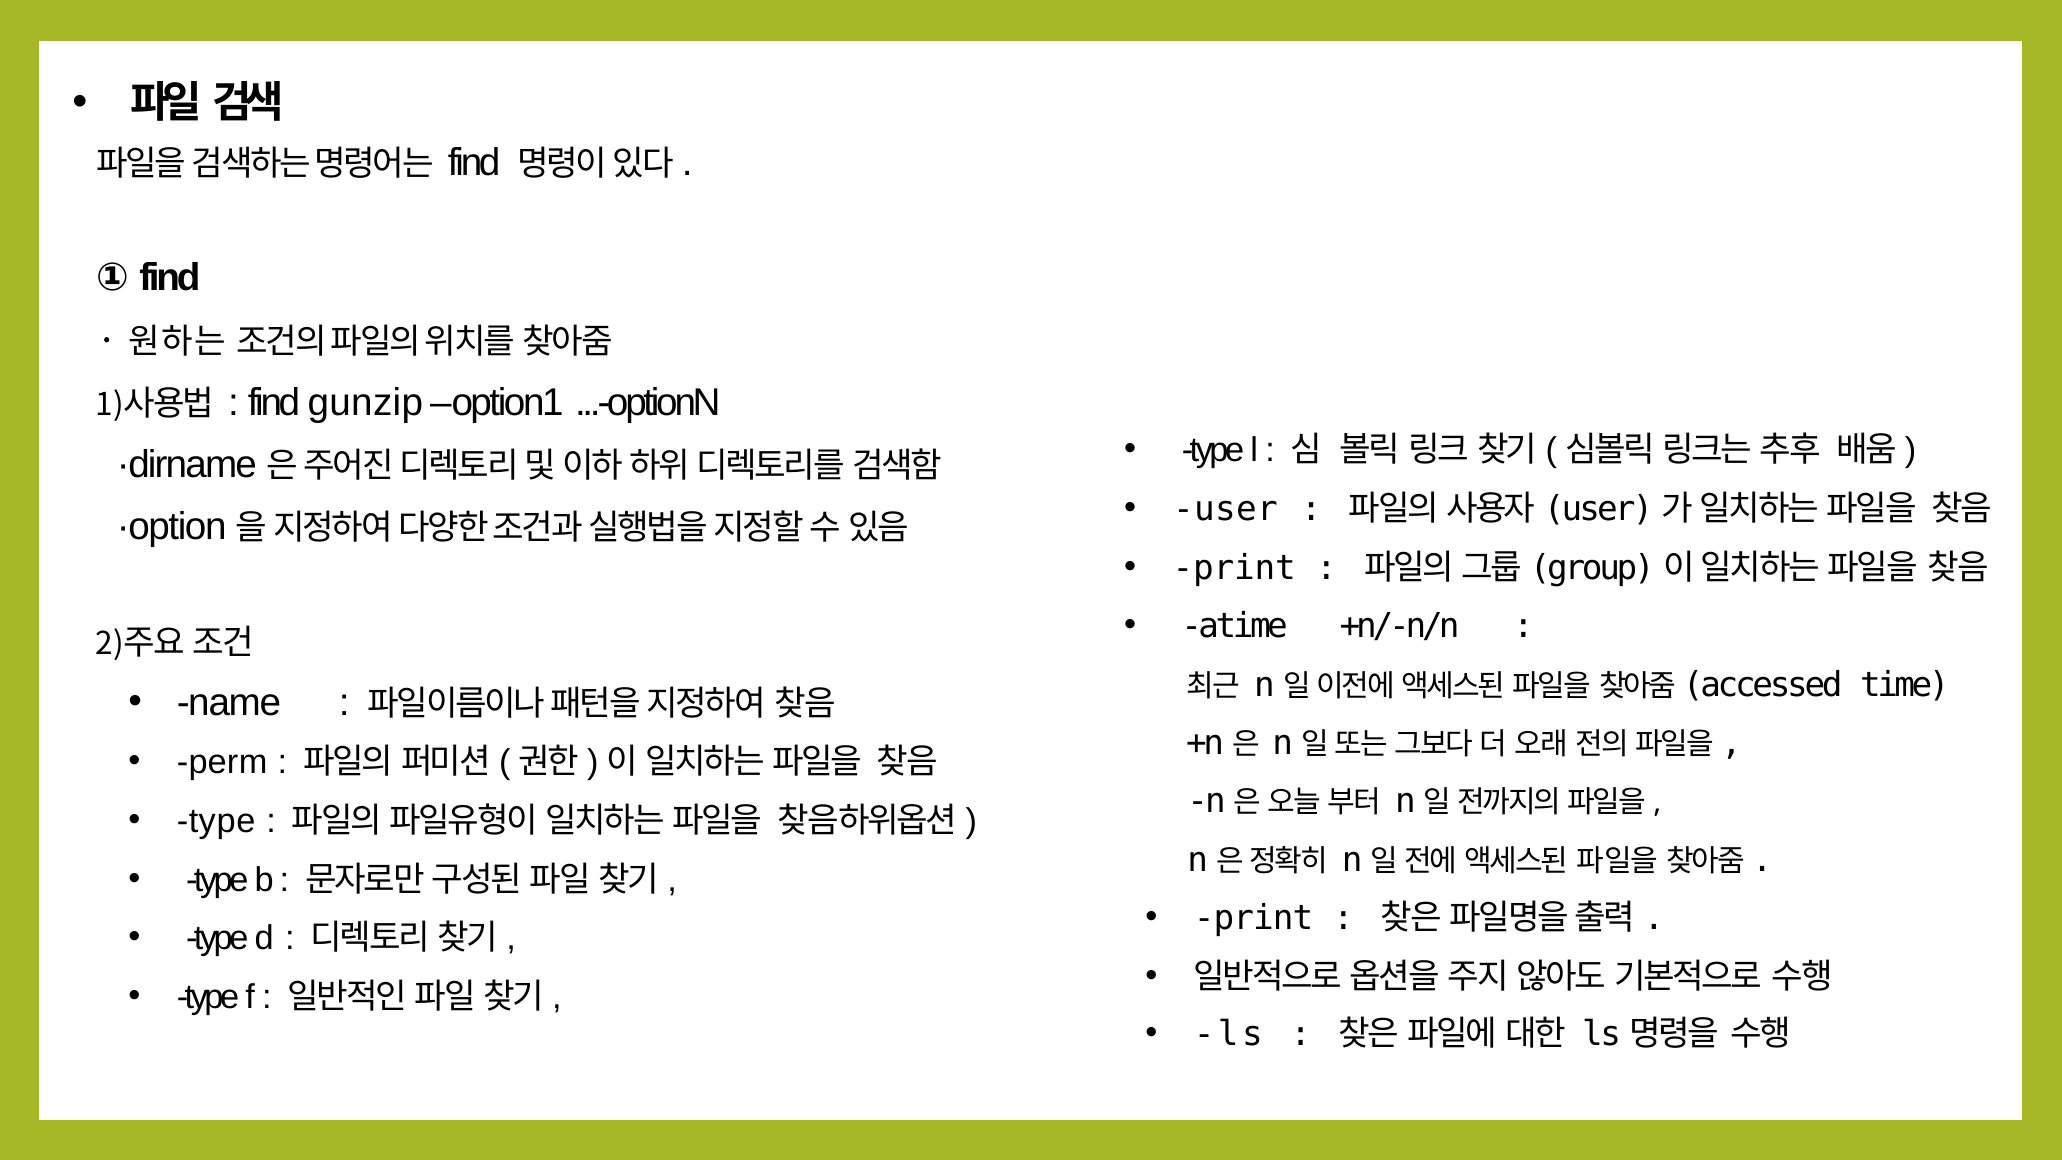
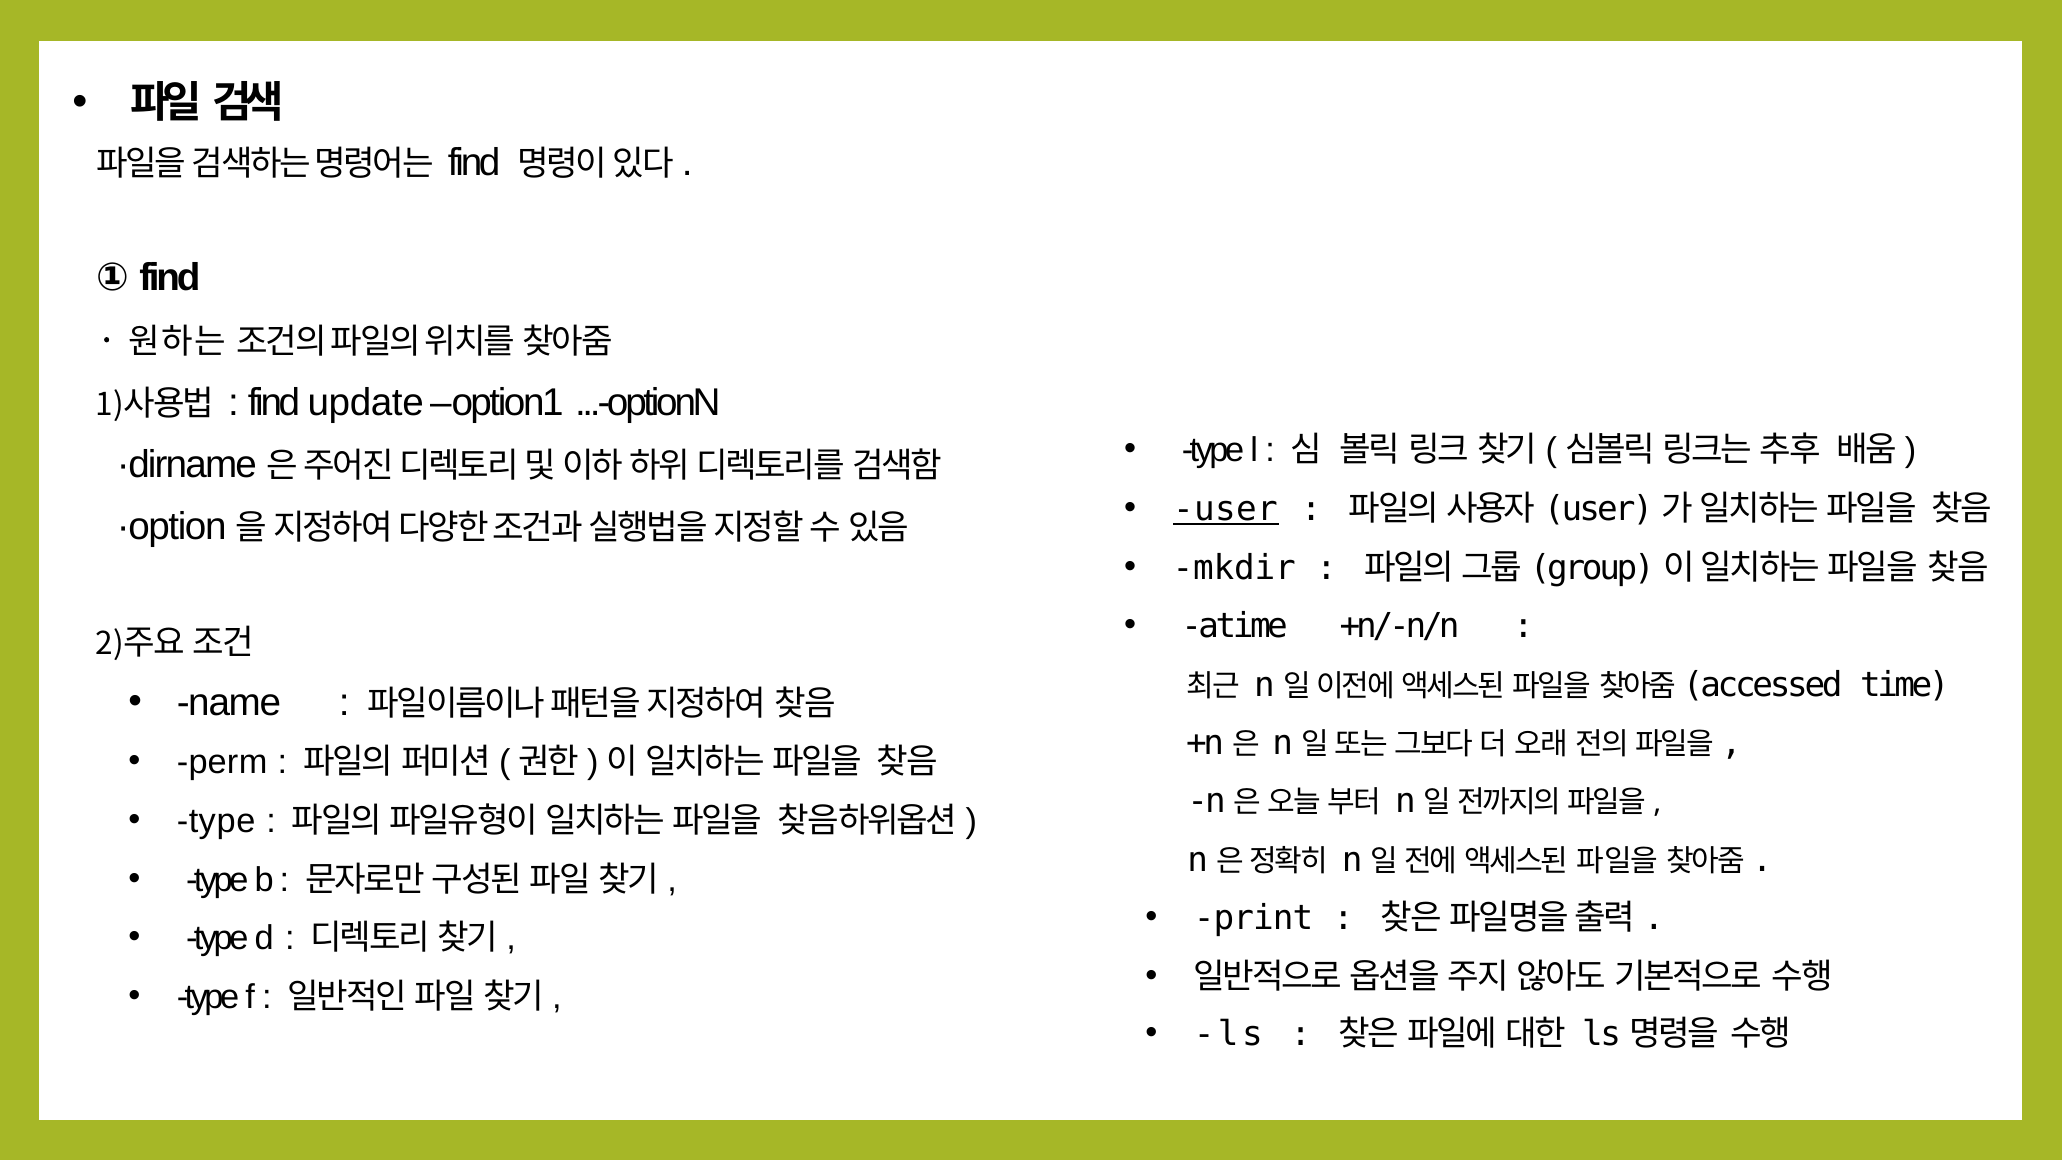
gunzip: gunzip -> update (366, 402)
user underline: none -> present (1225, 509)
print: print -> mkdir (1234, 568)
